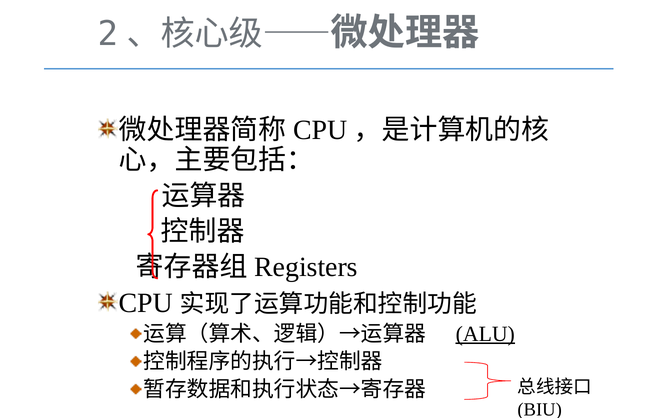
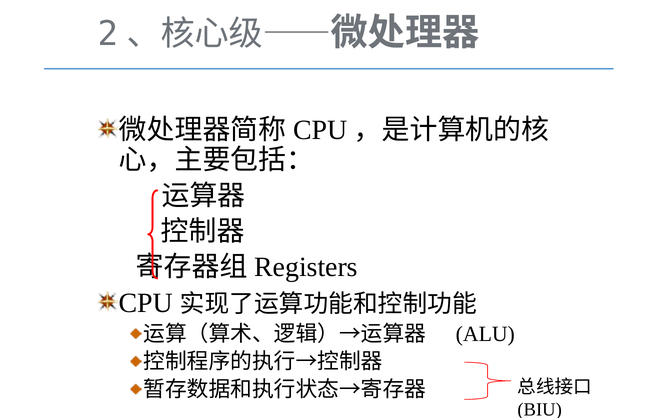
ALU underline: present -> none (485, 334)
